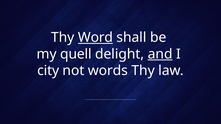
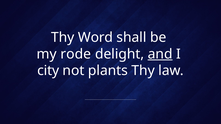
Word underline: present -> none (95, 38)
quell: quell -> rode (76, 54)
words: words -> plants (108, 71)
